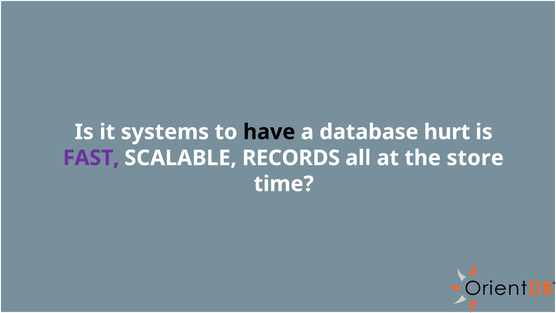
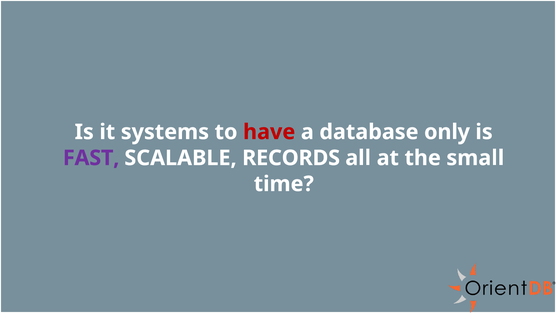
have colour: black -> red (269, 132)
hurt: hurt -> only (447, 132)
store: store -> small (475, 158)
